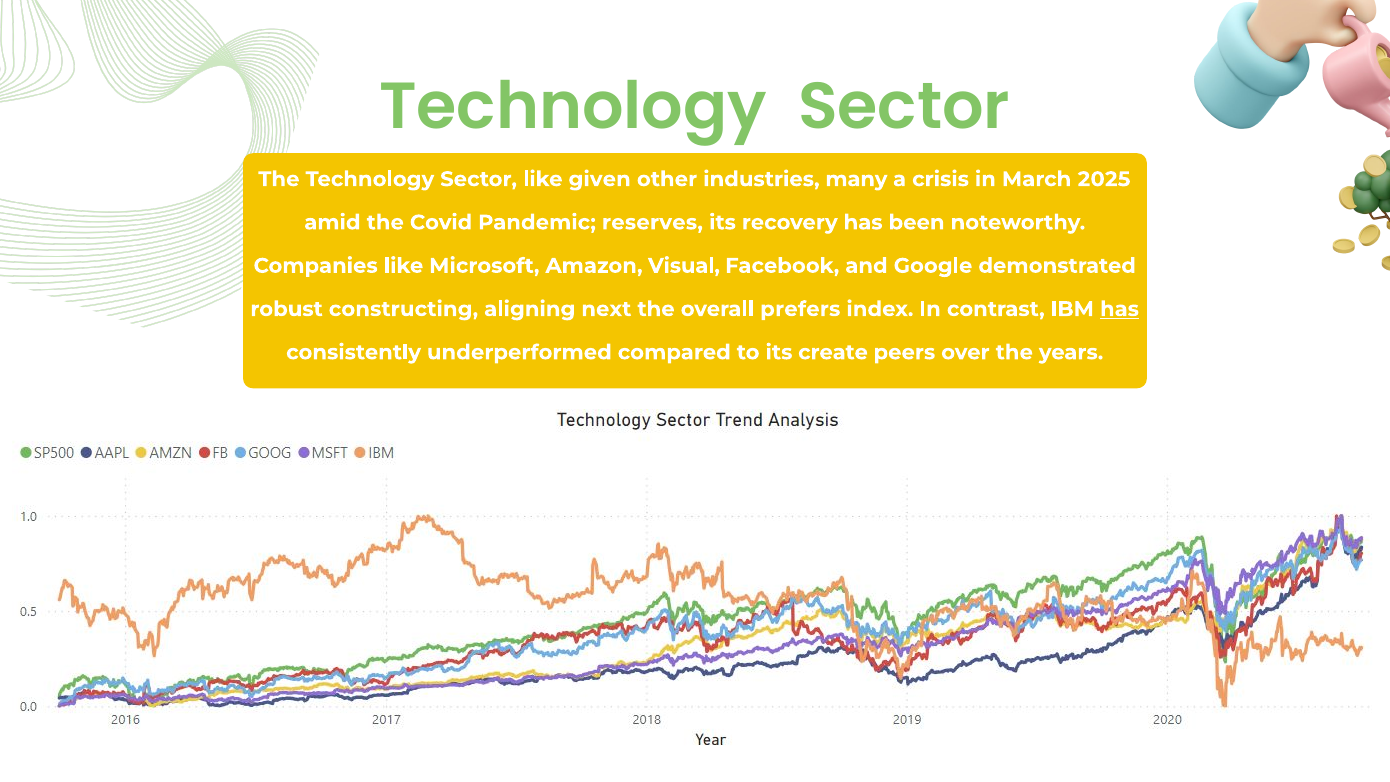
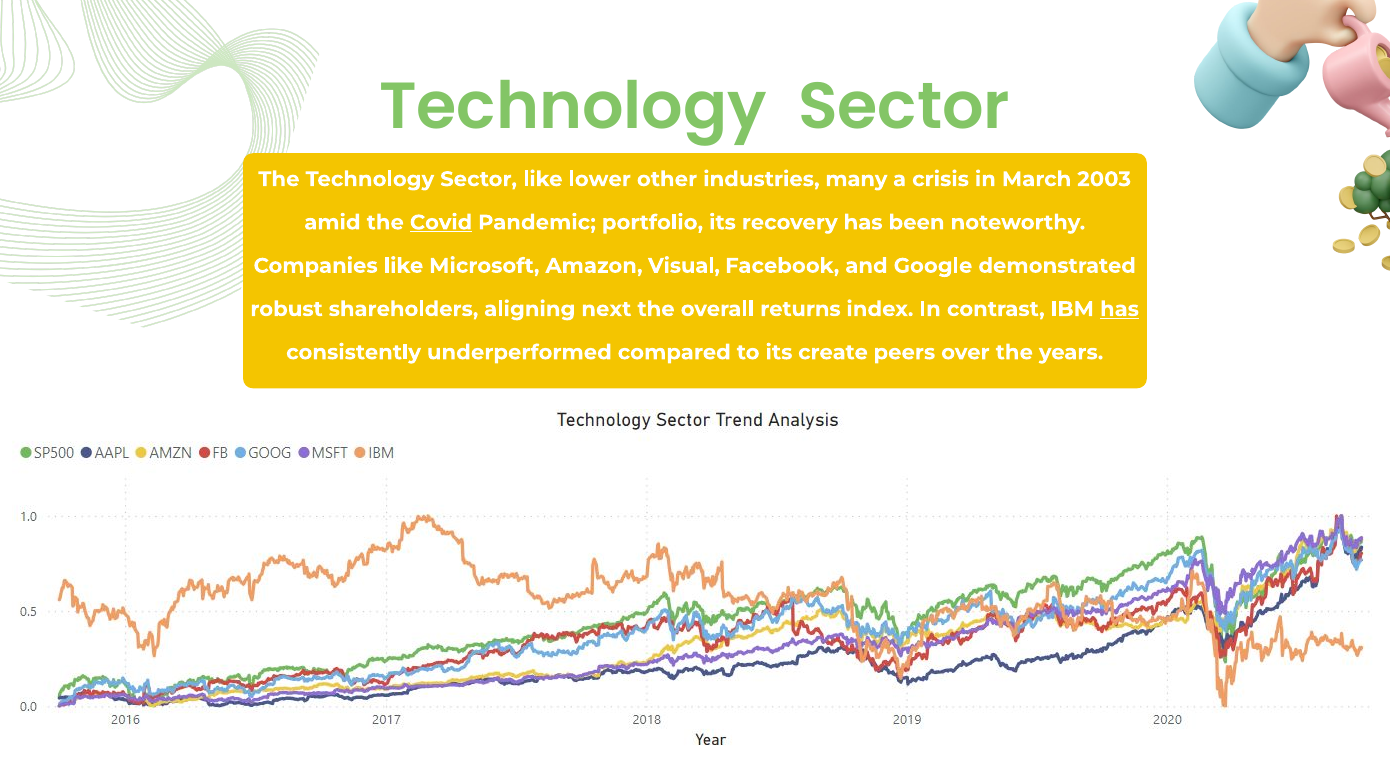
given: given -> lower (600, 179)
2025: 2025 -> 2003 (1104, 179)
Covid underline: none -> present (441, 222)
reserves: reserves -> portfolio (652, 222)
constructing: constructing -> shareholders (404, 309)
prefers: prefers -> returns (800, 309)
